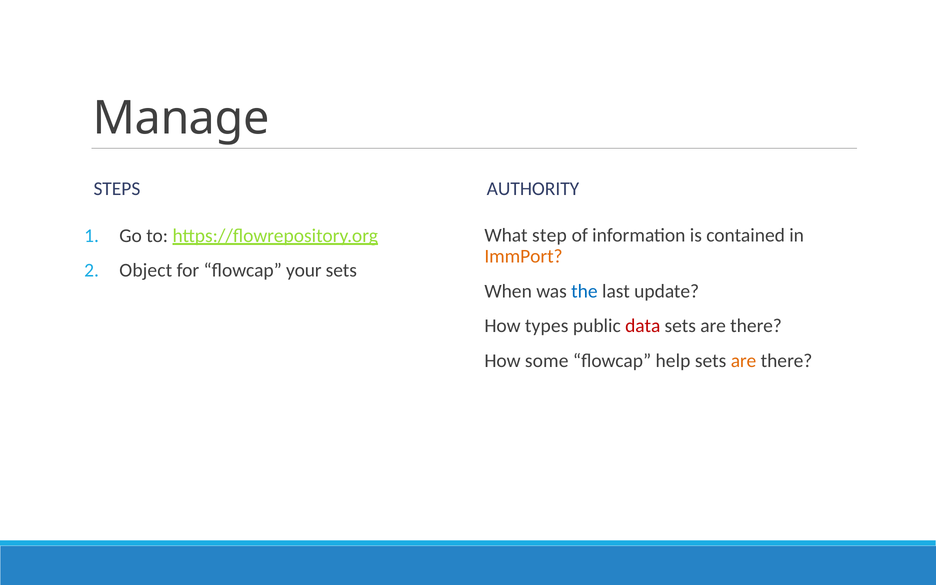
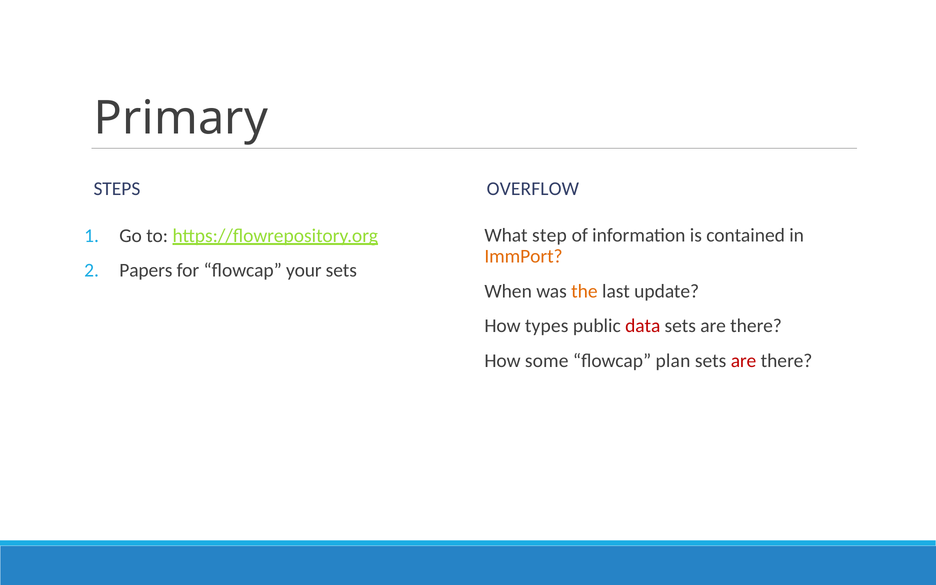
Manage: Manage -> Primary (181, 118)
AUTHORITY: AUTHORITY -> OVERFLOW (533, 189)
Object: Object -> Papers (146, 271)
the colour: blue -> orange (584, 291)
help: help -> plan (673, 361)
are colour: orange -> red (744, 361)
